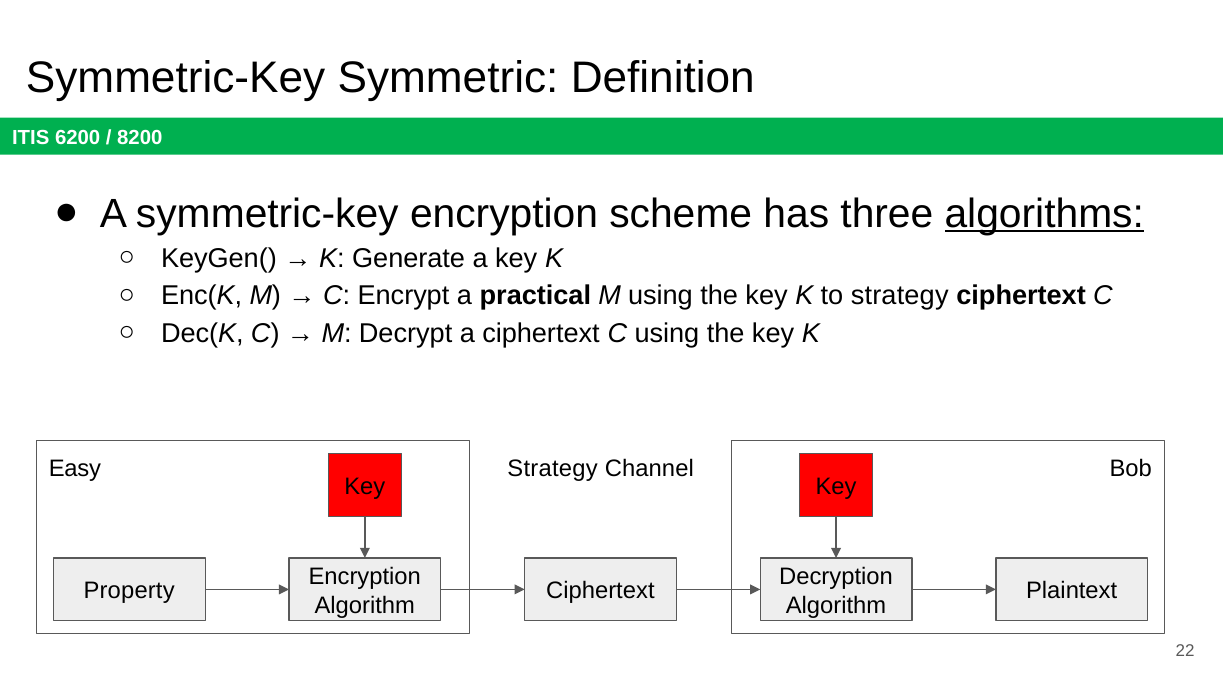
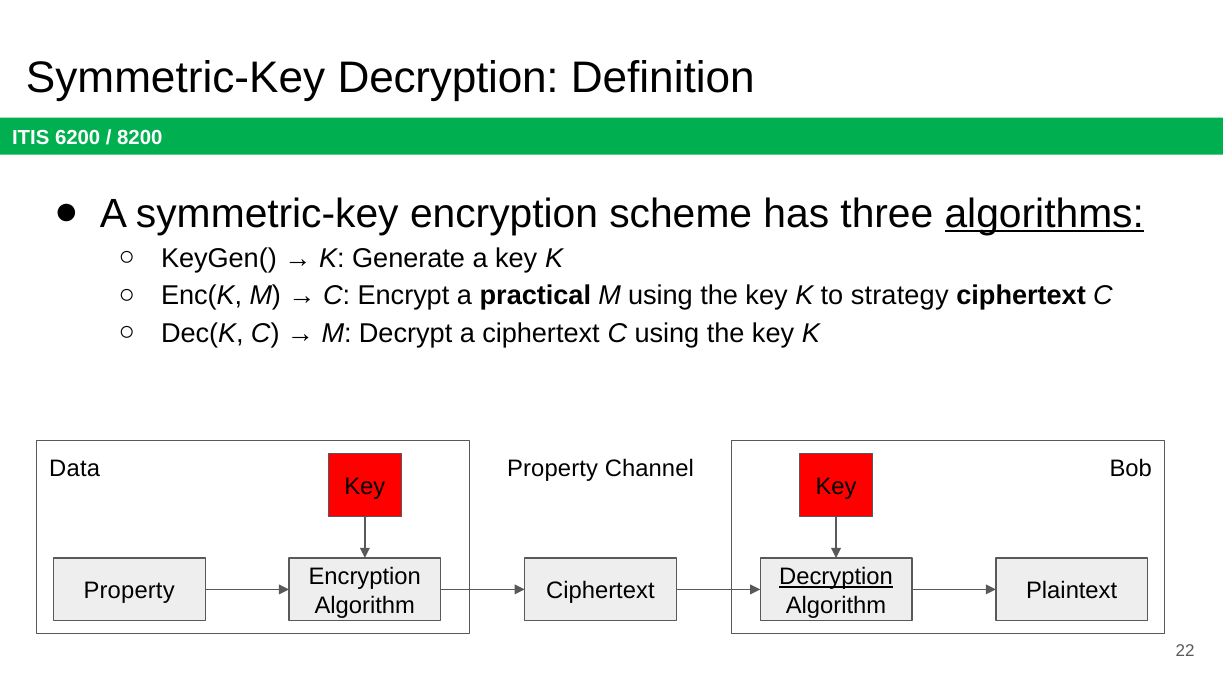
Symmetric-Key Symmetric: Symmetric -> Decryption (448, 78)
Easy: Easy -> Data (75, 469)
Strategy: Strategy -> Property (553, 469)
Decryption underline: none -> present (836, 577)
